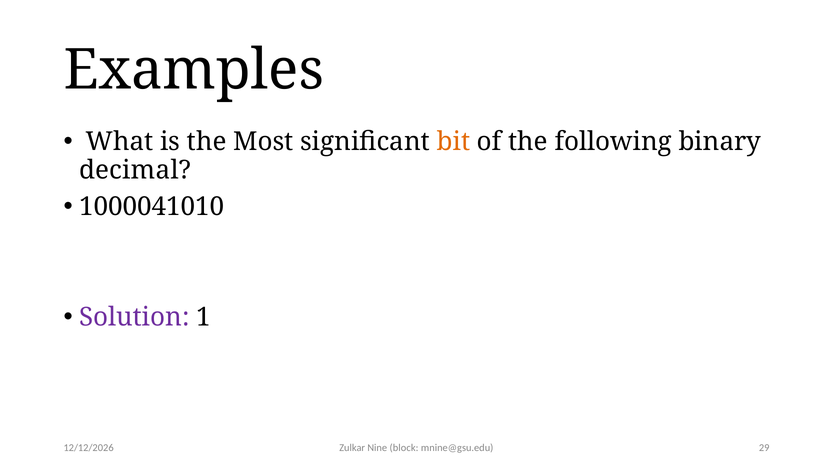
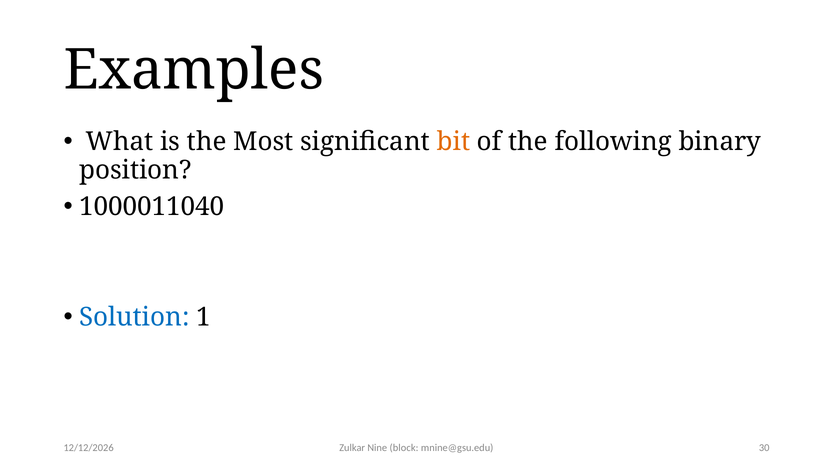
decimal: decimal -> position (135, 170)
1000041010: 1000041010 -> 1000011040 (152, 207)
Solution colour: purple -> blue (134, 317)
29: 29 -> 30 (764, 447)
